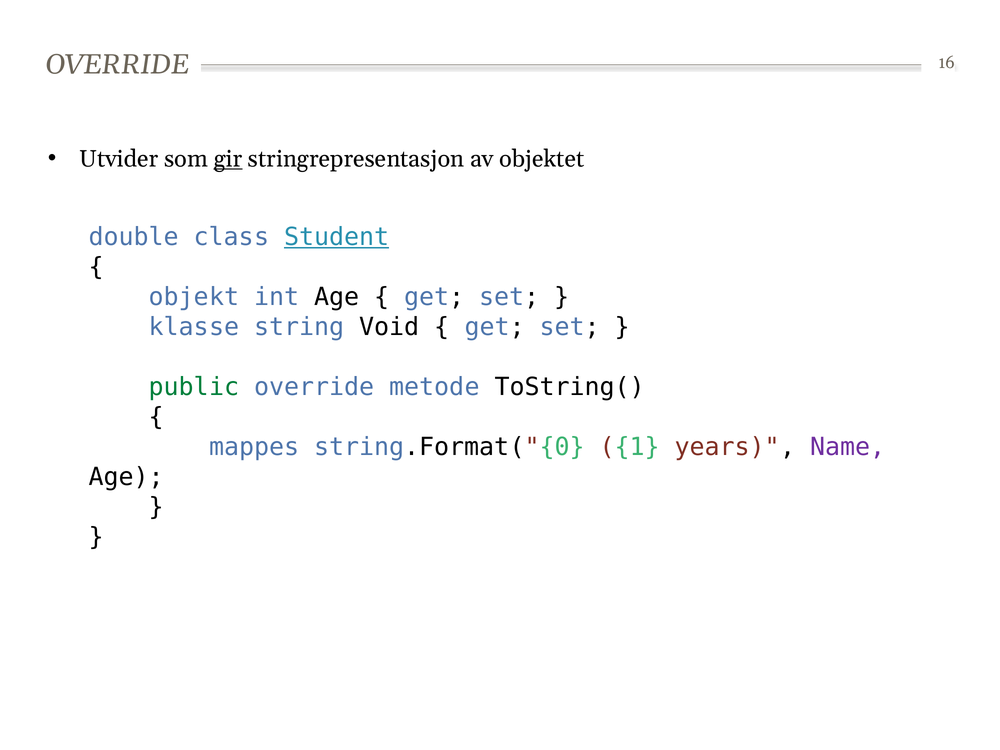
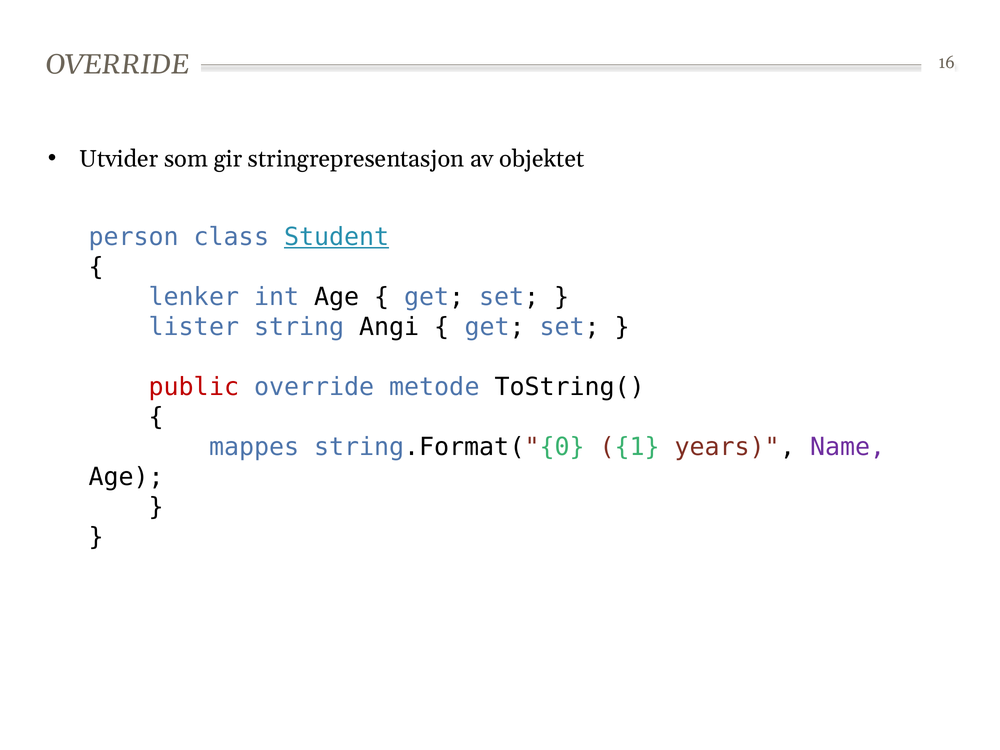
gir underline: present -> none (228, 159)
double: double -> person (134, 237)
objekt: objekt -> lenker (194, 297)
klasse: klasse -> lister (194, 327)
Void: Void -> Angi (389, 327)
public colour: green -> red (194, 387)
